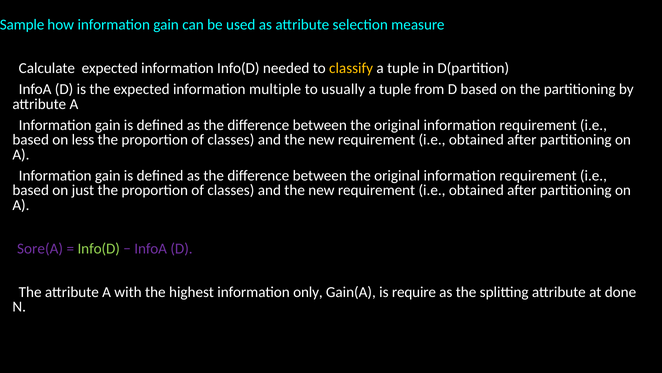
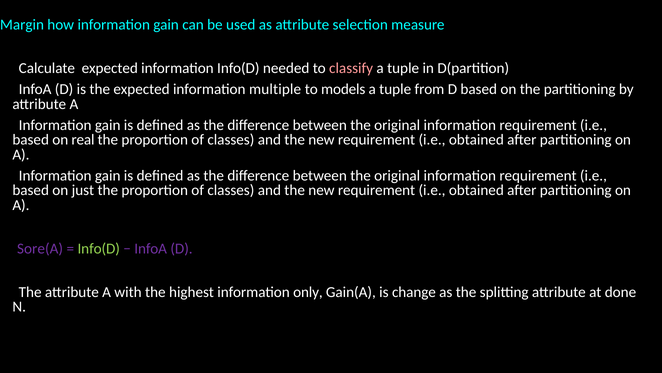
Sample: Sample -> Margin (22, 25)
classify colour: yellow -> pink (351, 68)
usually: usually -> models (343, 89)
less: less -> real (83, 140)
require: require -> change (414, 292)
